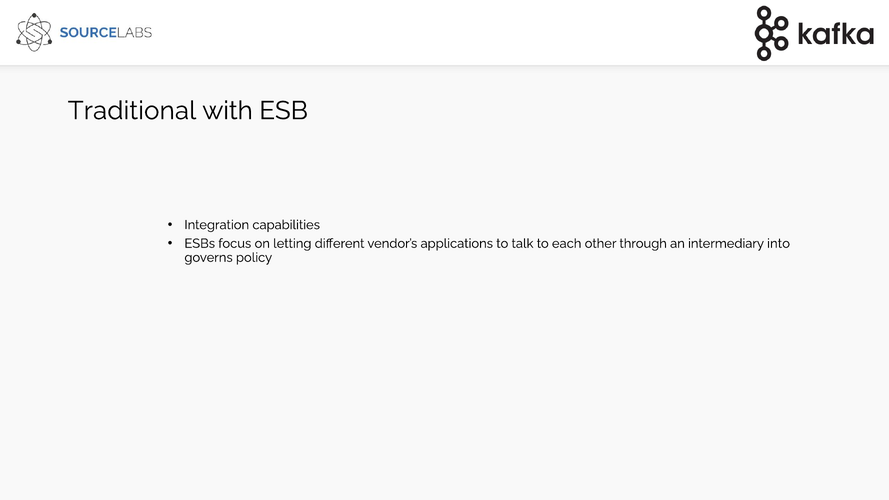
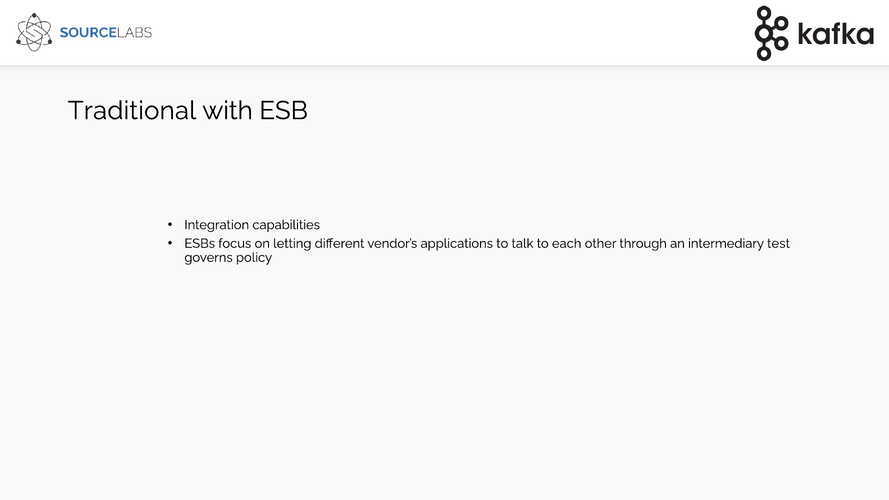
into: into -> test (779, 244)
